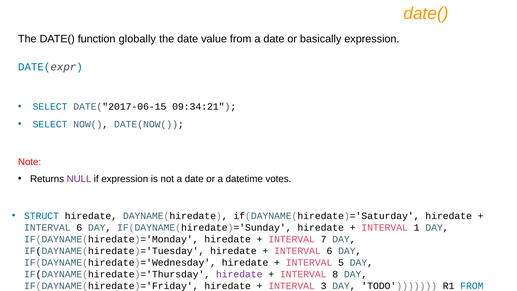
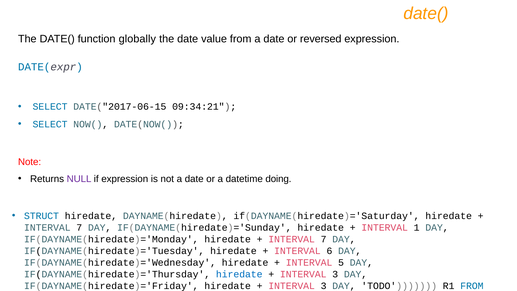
basically: basically -> reversed (321, 39)
votes: votes -> doing (278, 179)
6: 6 -> 7 (79, 227)
hiredate colour: purple -> blue (239, 274)
8: 8 -> 3 (335, 274)
